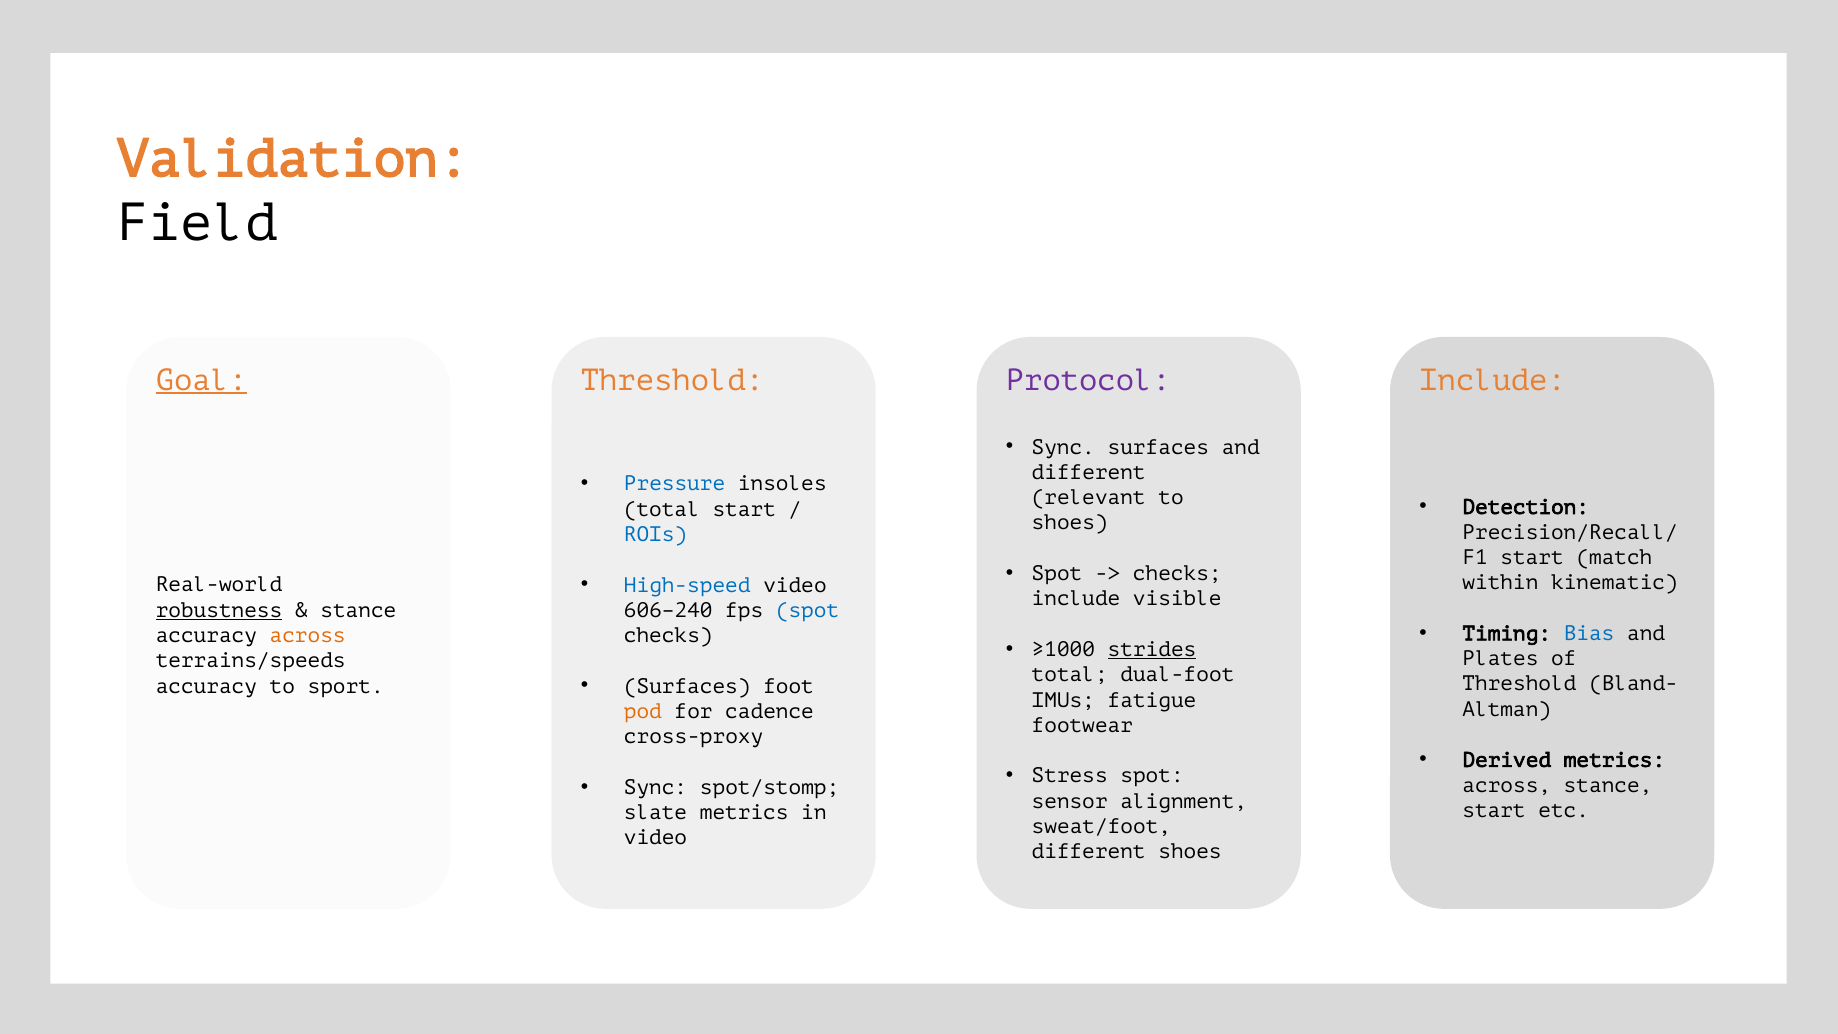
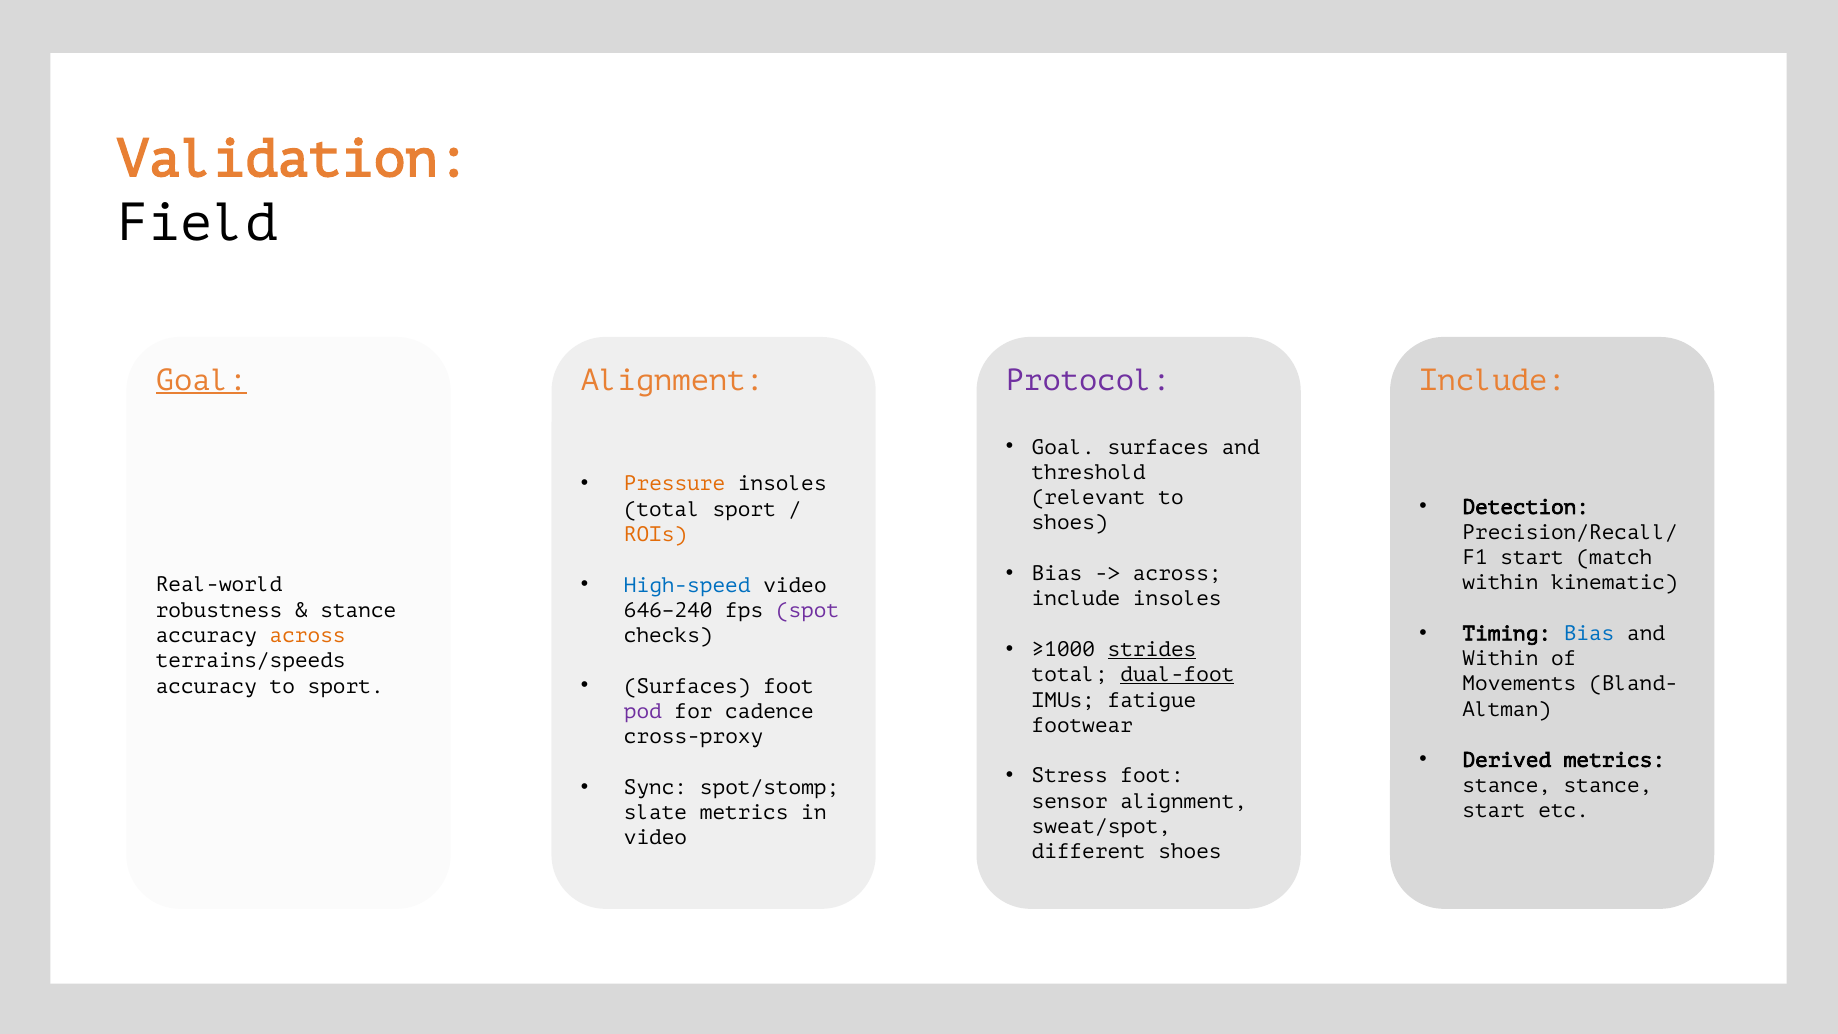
Threshold: Threshold -> Alignment (672, 380)
Sync: Sync -> Goal (1063, 447)
different: different -> threshold (1089, 472)
Pressure colour: blue -> orange (675, 484)
total start: start -> sport (744, 509)
ROIs colour: blue -> orange (656, 534)
Spot: Spot -> Bias (1057, 574)
checks: checks -> across (1177, 574)
include visible: visible -> insoles (1177, 599)
robustness underline: present -> none (219, 610)
606–240: 606–240 -> 646–240 (668, 610)
spot colour: blue -> purple (808, 610)
Plates: Plates -> Within (1500, 659)
dual-foot underline: none -> present (1177, 675)
Threshold: Threshold -> Movements (1519, 684)
pod colour: orange -> purple (643, 711)
Stress spot: spot -> foot (1152, 776)
across: across -> stance (1507, 785)
sweat/foot: sweat/foot -> sweat/spot (1101, 826)
